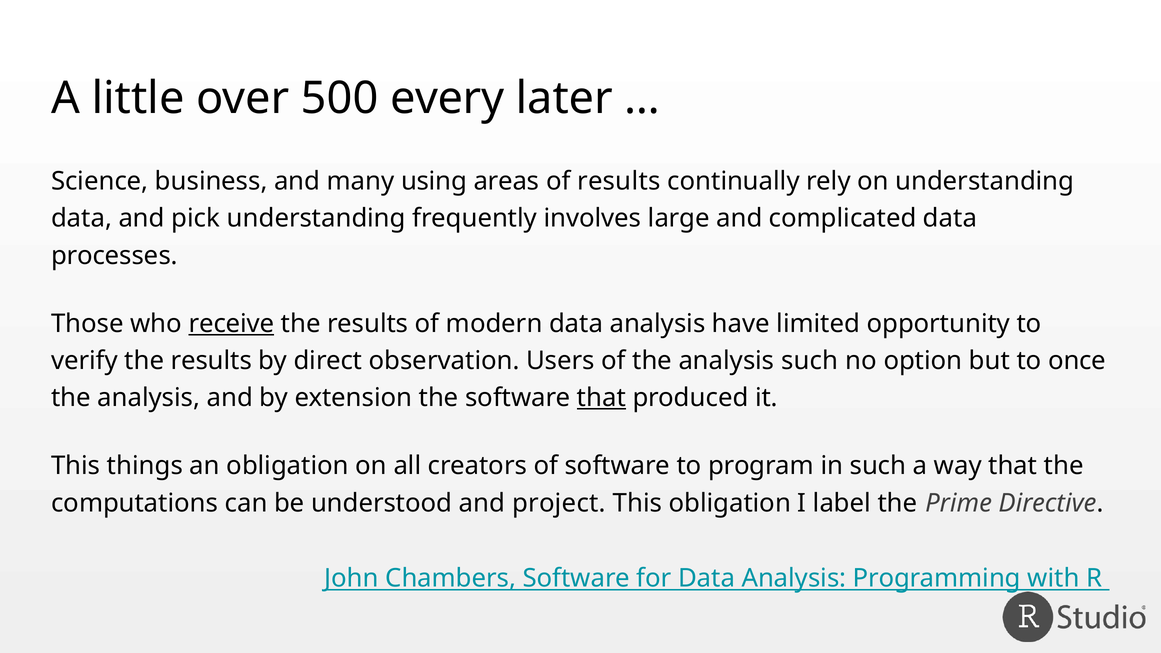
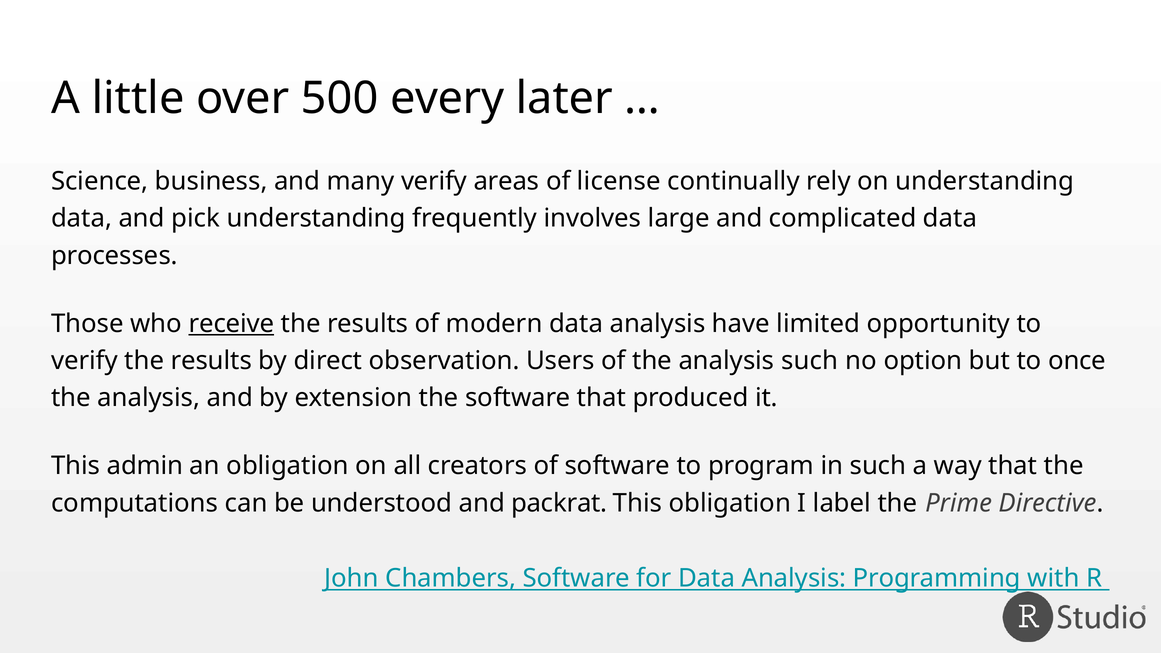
many using: using -> verify (434, 181)
of results: results -> license (619, 181)
that underline: present -> none (601, 398)
things: things -> admin (145, 466)
project: project -> packrat (559, 503)
